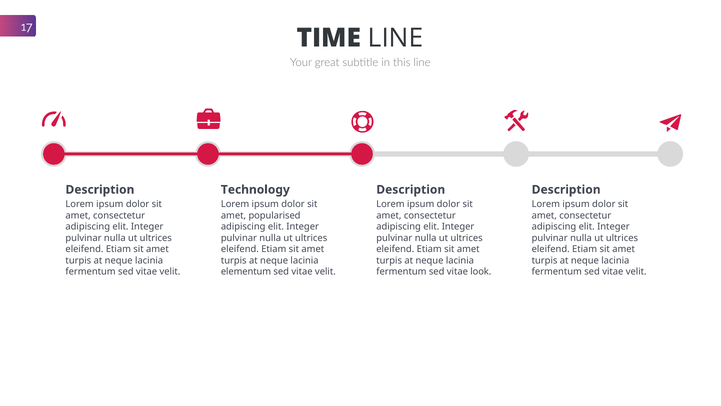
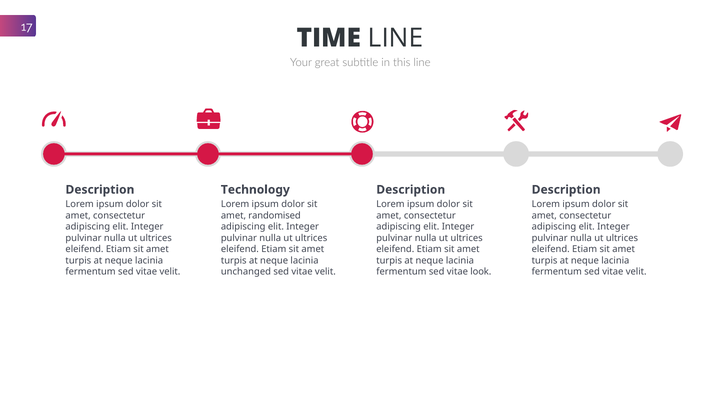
popularised: popularised -> randomised (275, 215)
elementum: elementum -> unchanged (246, 272)
